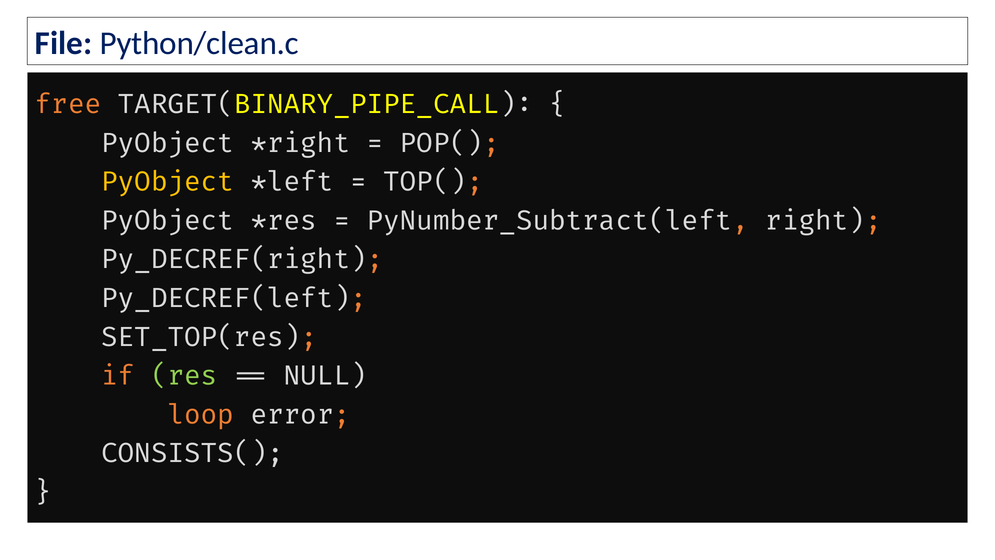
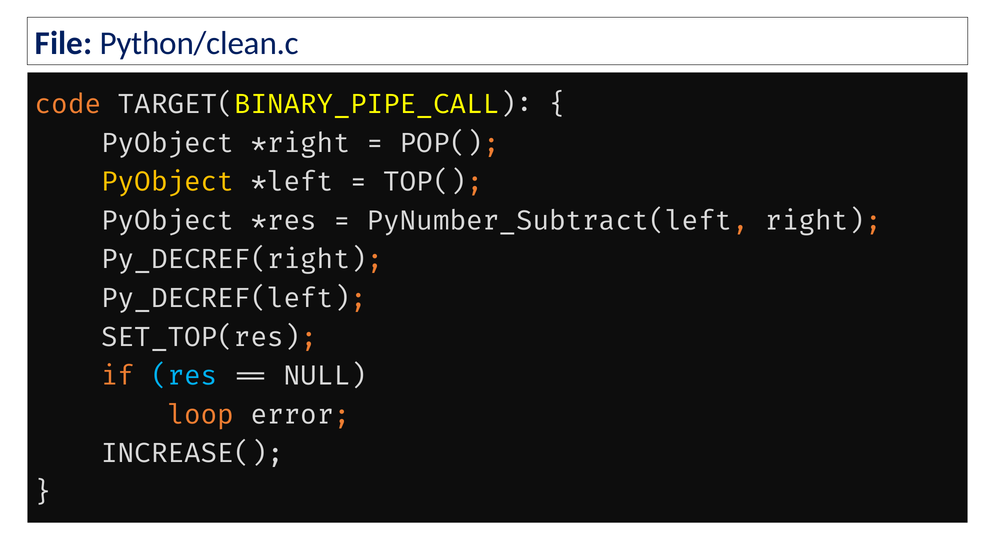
free: free -> code (68, 104)
res colour: light green -> light blue (184, 376)
CONSISTS(: CONSISTS( -> INCREASE( (193, 453)
